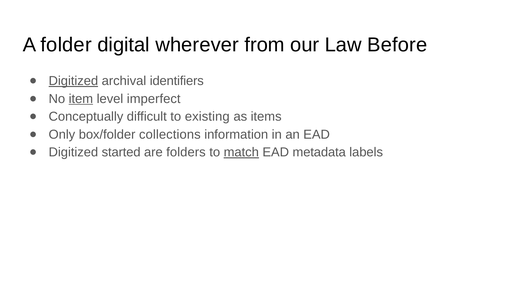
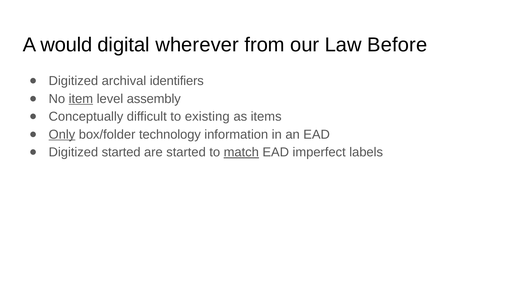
folder: folder -> would (66, 45)
Digitized underline: present -> none (73, 81)
imperfect: imperfect -> assembly (154, 99)
Only underline: none -> present (62, 134)
collections: collections -> technology (170, 134)
are folders: folders -> started (186, 152)
metadata: metadata -> imperfect (319, 152)
